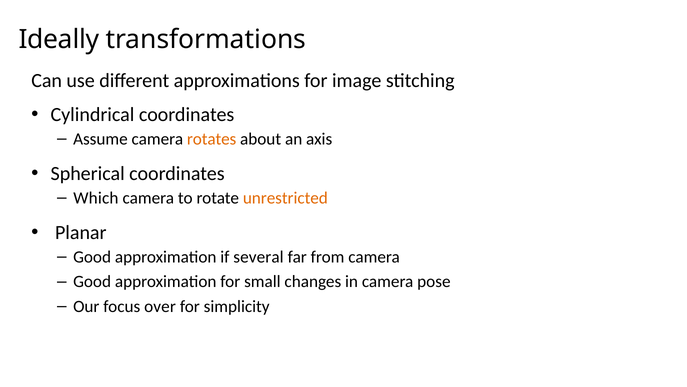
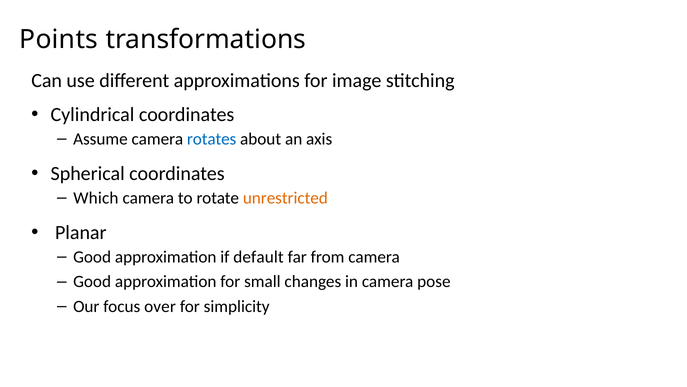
Ideally: Ideally -> Points (59, 40)
rotates colour: orange -> blue (212, 139)
several: several -> default (259, 256)
